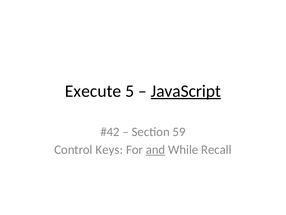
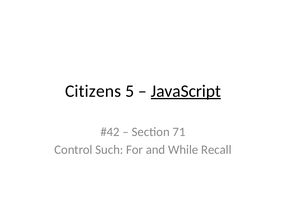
Execute: Execute -> Citizens (93, 91)
59: 59 -> 71 (179, 131)
Keys: Keys -> Such (109, 149)
and underline: present -> none (156, 149)
